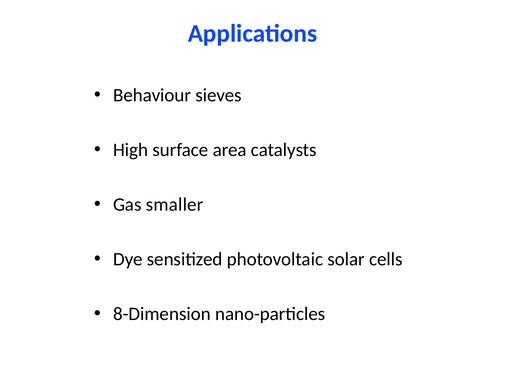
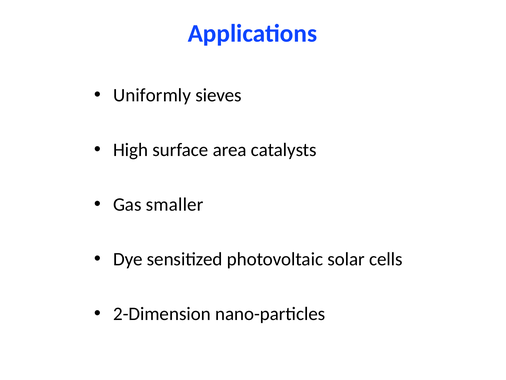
Behaviour: Behaviour -> Uniformly (152, 95)
8-Dimension: 8-Dimension -> 2-Dimension (162, 314)
